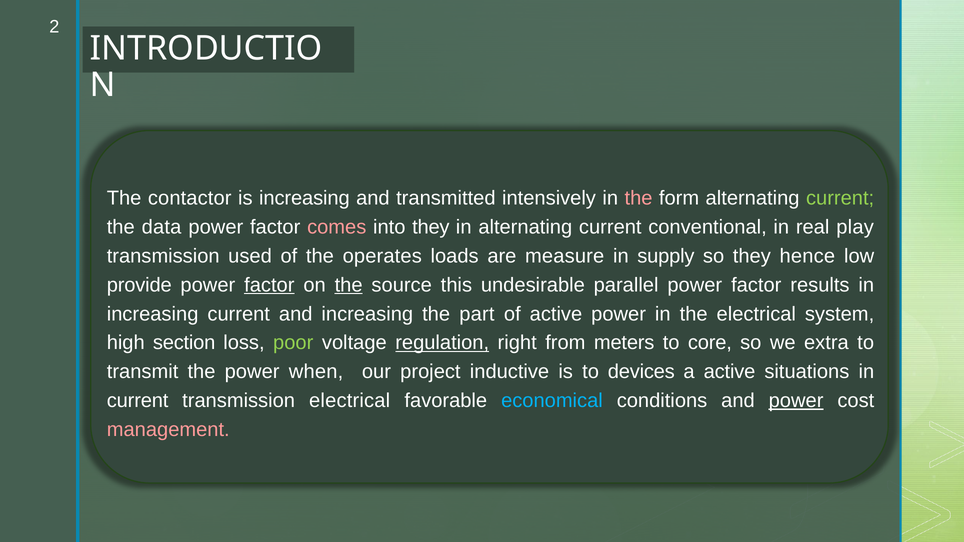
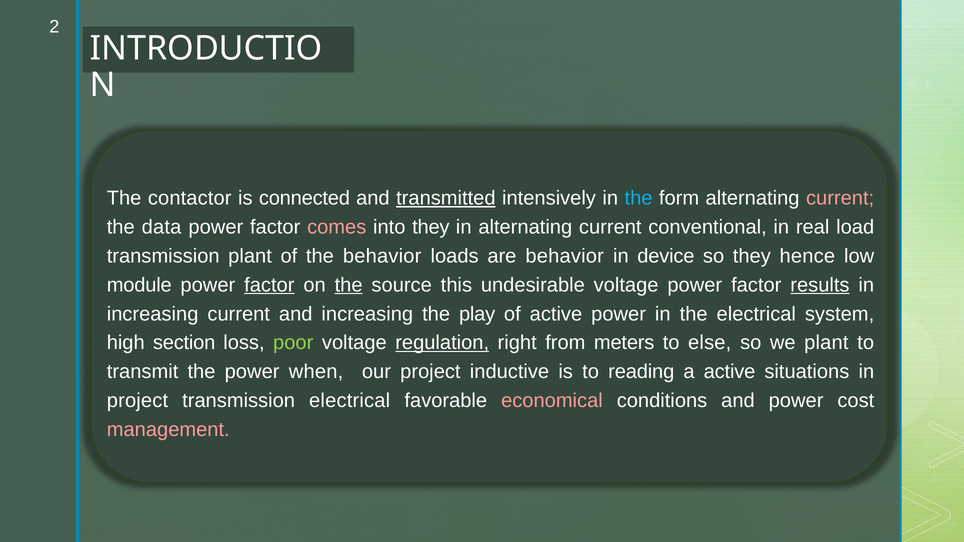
is increasing: increasing -> connected (304, 198)
transmitted underline: none -> present (446, 198)
the colour: pink -> light blue (639, 198)
current colour: light green -> pink (840, 198)
play: play -> load (855, 227)
transmission used: used -> plant (250, 256)
the operates: operates -> behavior (382, 256)
are measure: measure -> behavior (565, 256)
supply: supply -> device (666, 256)
provide: provide -> module (139, 285)
undesirable parallel: parallel -> voltage (626, 285)
results underline: none -> present (820, 285)
part: part -> play (477, 314)
core: core -> else (710, 343)
we extra: extra -> plant (826, 343)
devices: devices -> reading (641, 372)
current: current -> project (137, 401)
economical colour: light blue -> pink (552, 401)
power underline: present -> none (796, 401)
